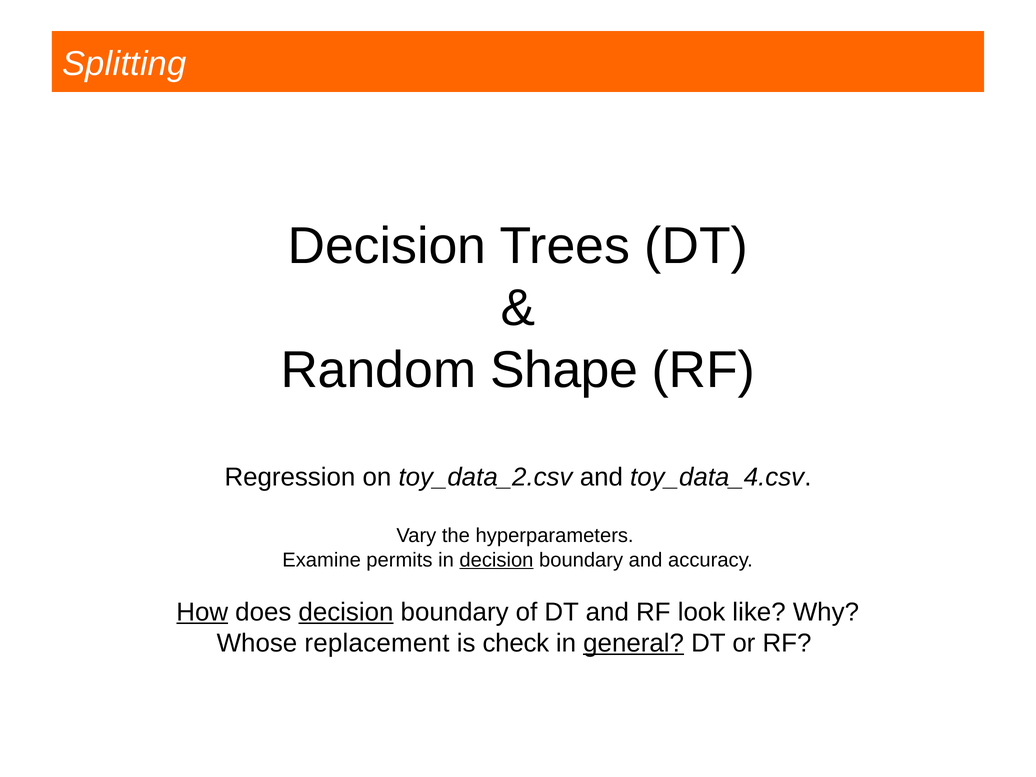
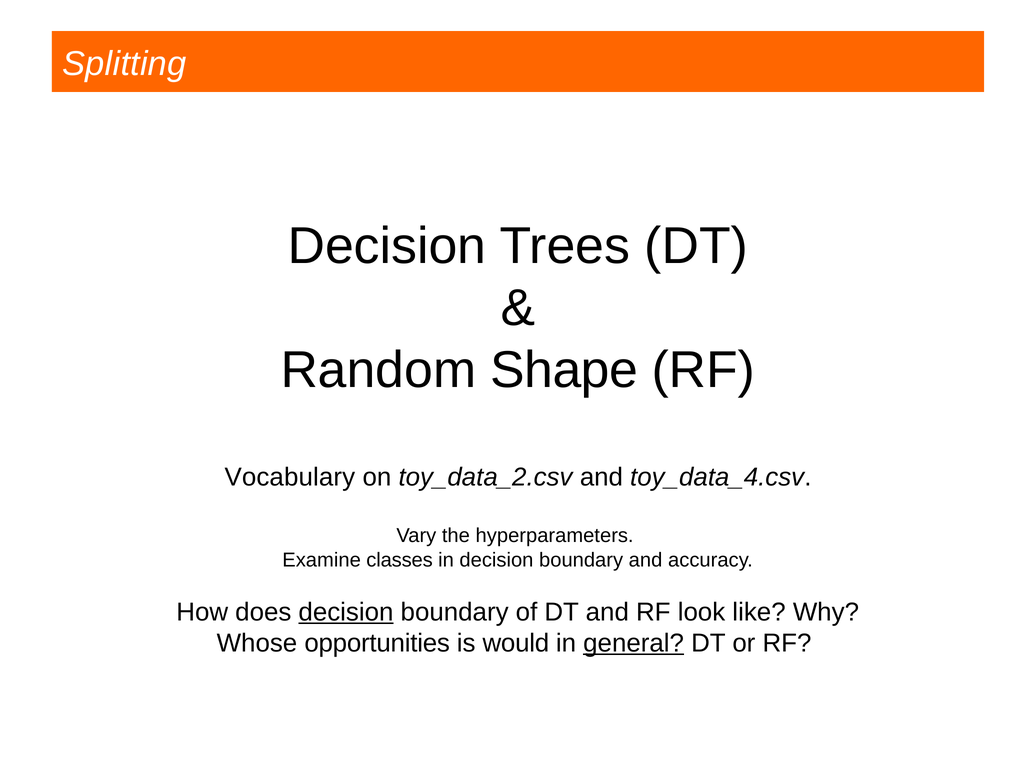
Regression: Regression -> Vocabulary (290, 477)
permits: permits -> classes (400, 560)
decision underline: present -> none (496, 560)
How underline: present -> none (202, 612)
replacement: replacement -> opportunities (377, 643)
check: check -> would (516, 643)
